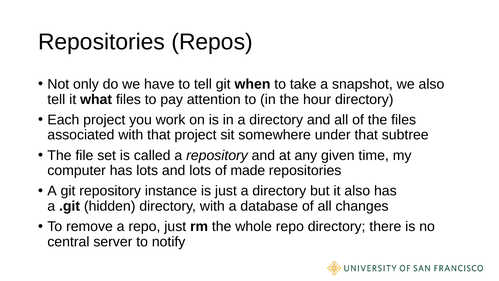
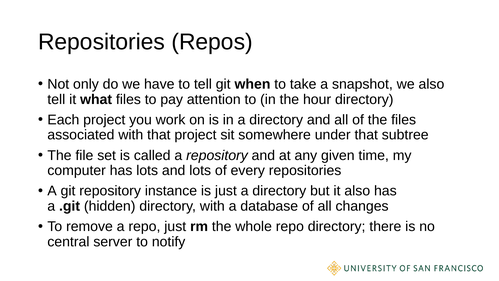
made: made -> every (248, 170)
